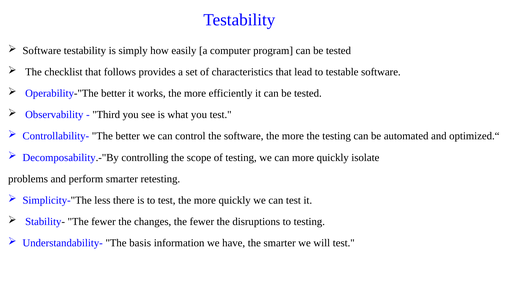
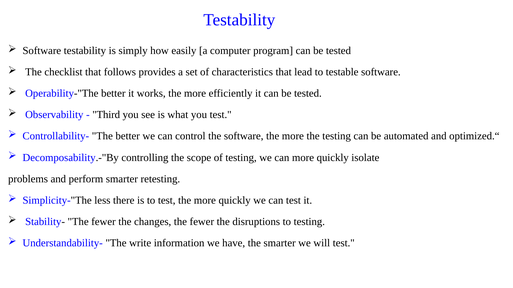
basis: basis -> write (140, 243)
